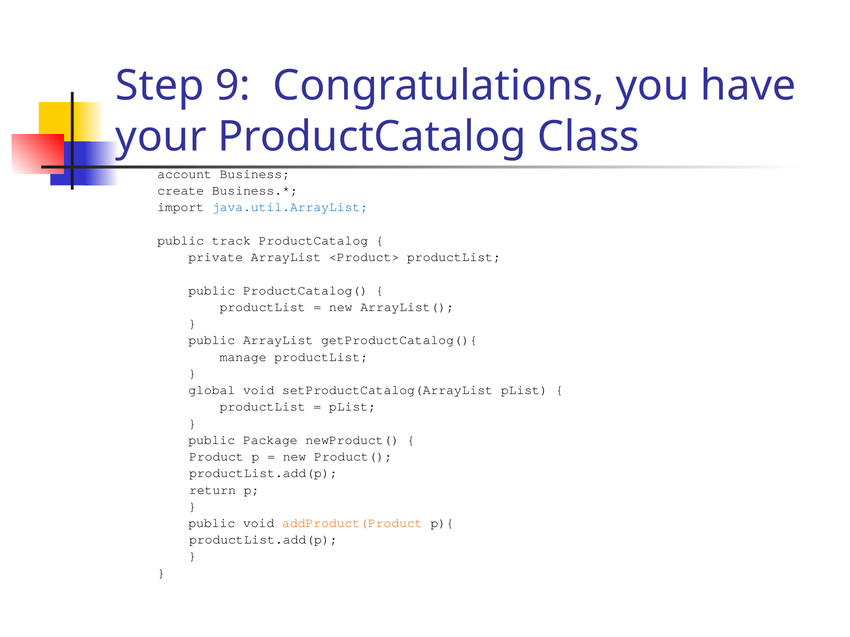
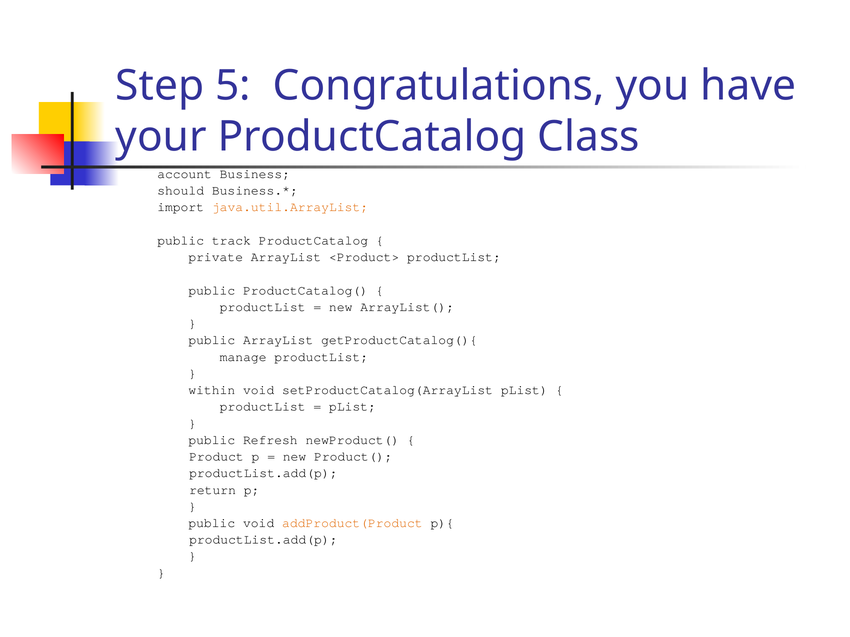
9: 9 -> 5 (233, 86)
create: create -> should (181, 191)
java.util.ArrayList colour: blue -> orange (290, 207)
global: global -> within (212, 390)
Package: Package -> Refresh (270, 440)
